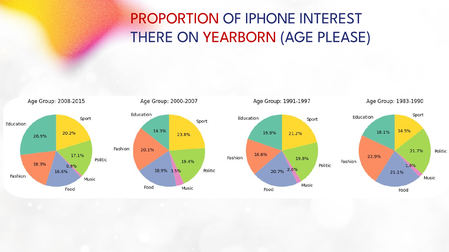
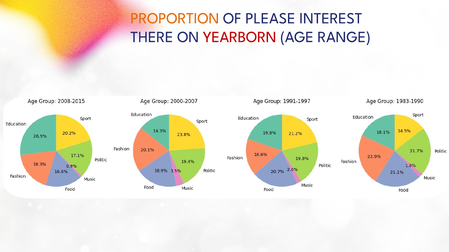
PROPORTION colour: red -> orange (175, 18)
IPHONE: IPHONE -> PLEASE (270, 18)
PLEASE: PLEASE -> RANGE (344, 37)
